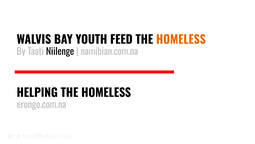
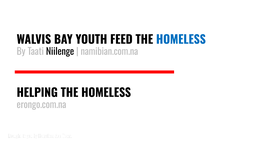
HOMELESS colour: orange -> blue (181, 40)
